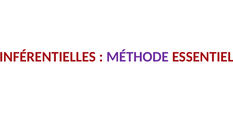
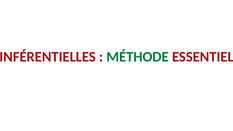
MÉTHODE colour: purple -> green (138, 57)
